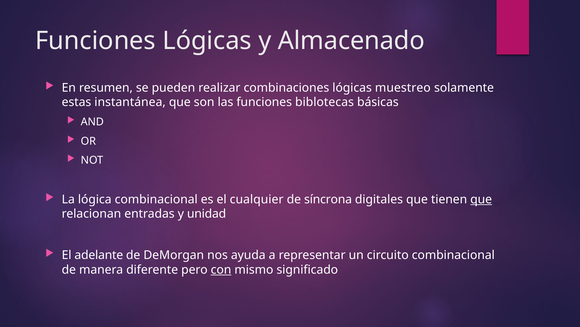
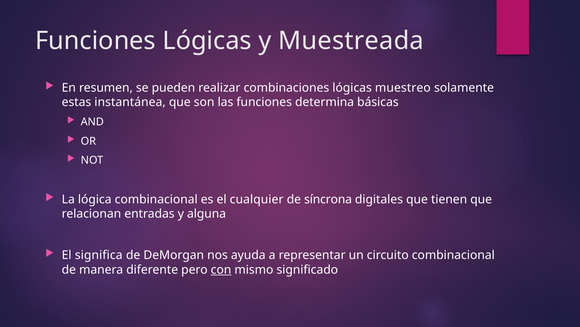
Almacenado: Almacenado -> Muestreada (351, 41)
biblotecas: biblotecas -> determina (325, 102)
que underline: present -> none (481, 199)
unidad: unidad -> alguna (207, 213)
adelante: adelante -> significa (99, 255)
